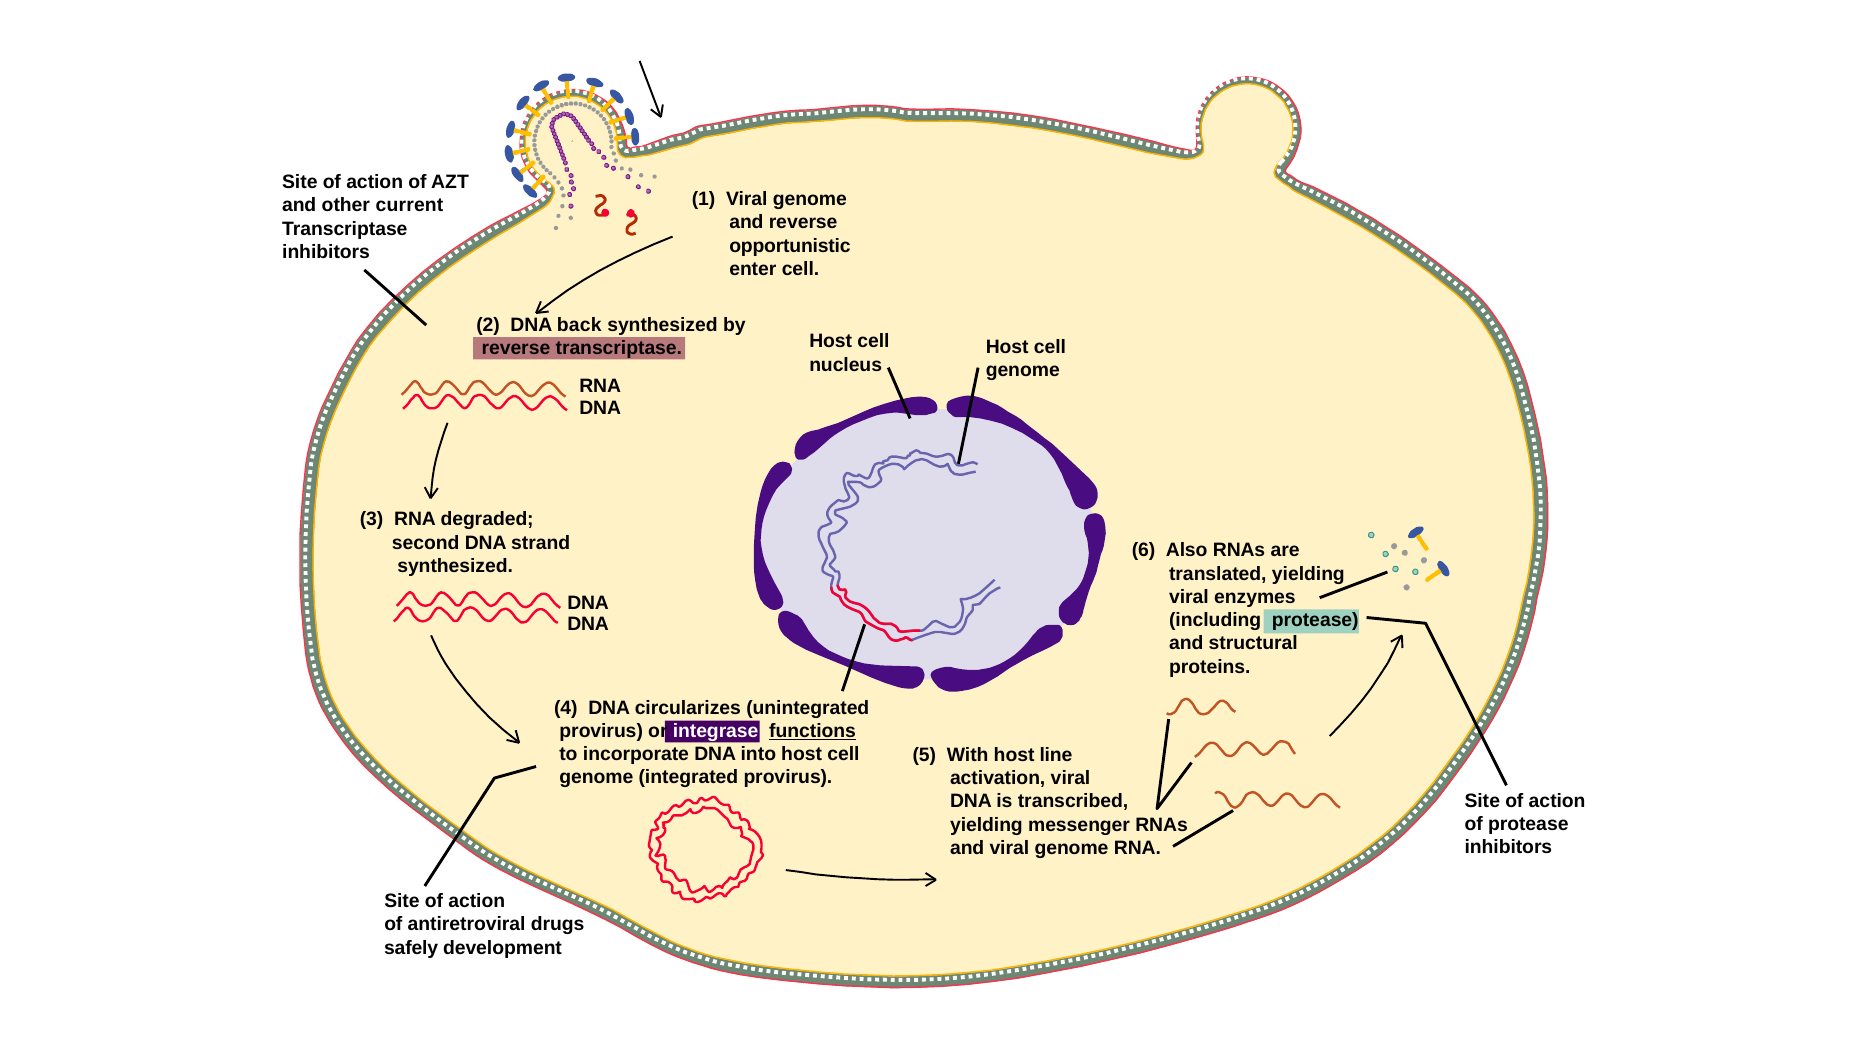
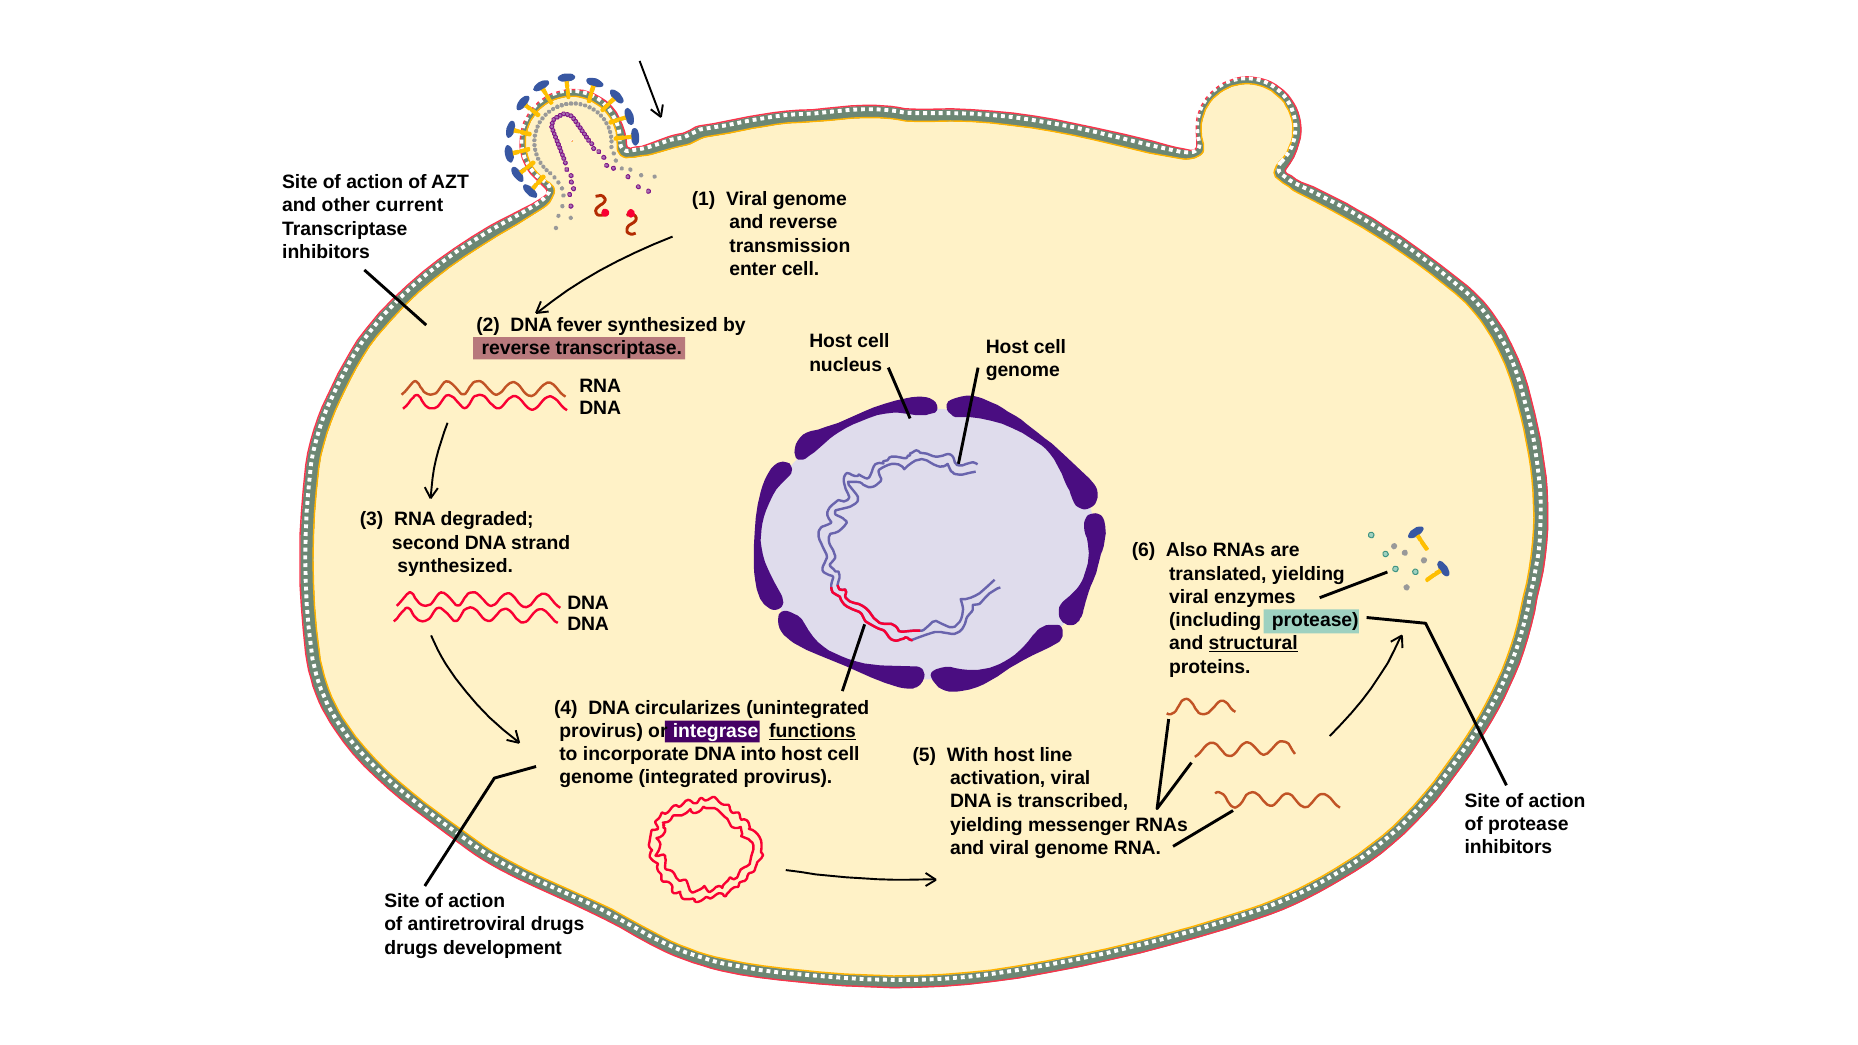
opportunistic: opportunistic -> transmission (790, 246)
back: back -> fever (580, 325)
structural underline: none -> present (1253, 644)
safely: safely -> drugs (411, 948)
